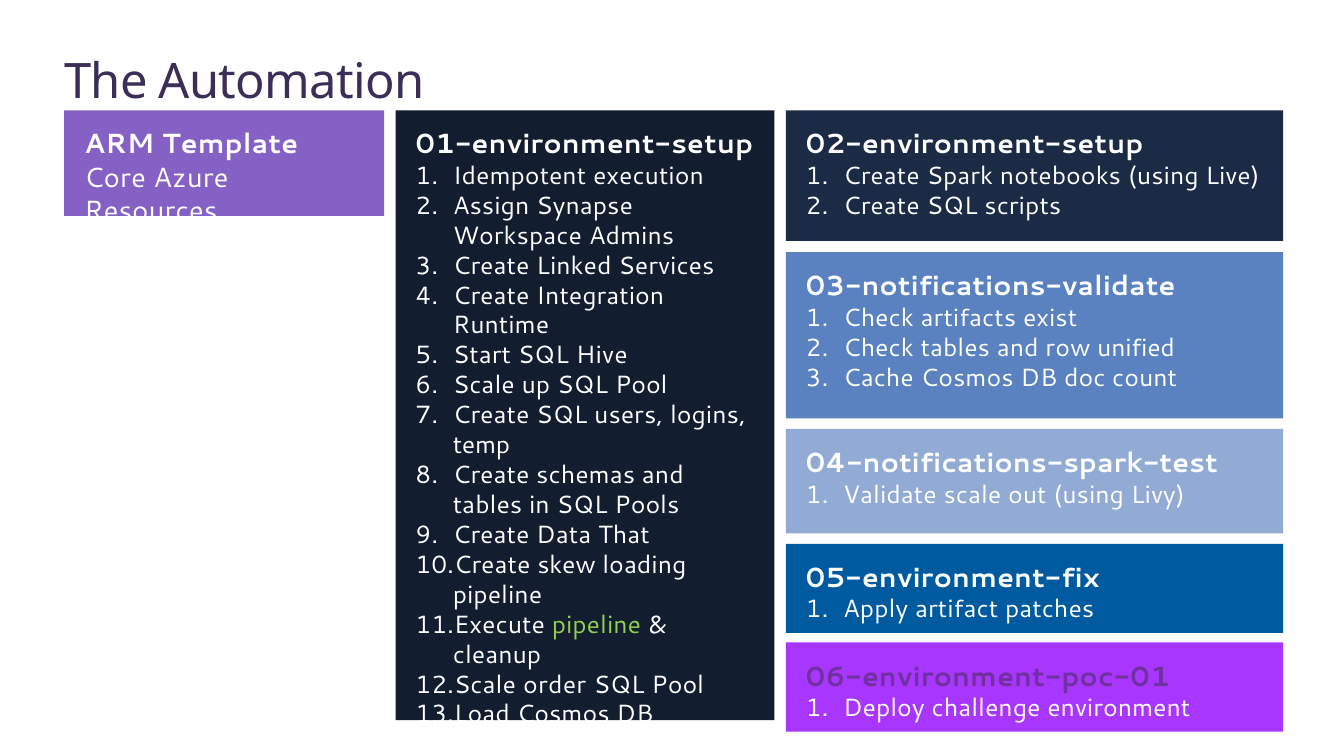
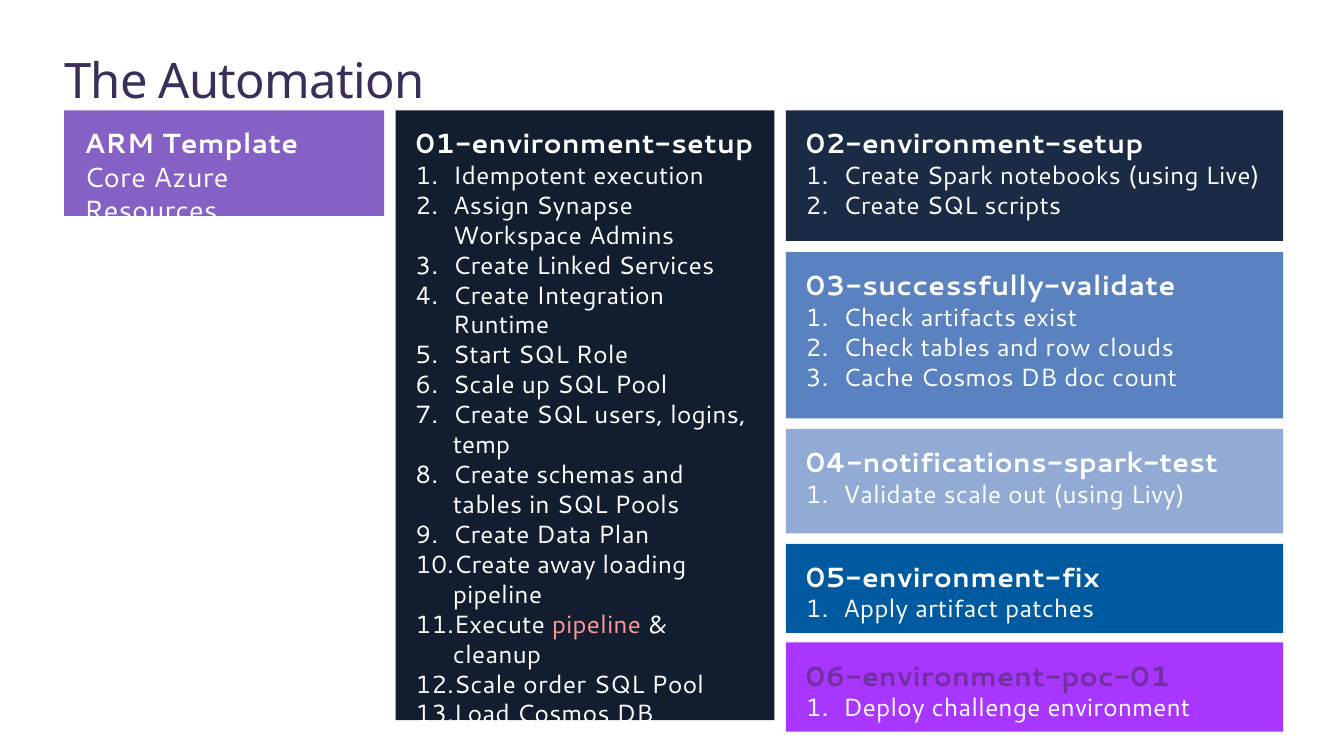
03-notifications-validate: 03-notifications-validate -> 03-successfully-validate (991, 287)
unified: unified -> clouds (1136, 348)
Hive: Hive -> Role (602, 356)
That: That -> Plan (624, 535)
skew: skew -> away (567, 565)
pipeline colour: light green -> pink (596, 625)
